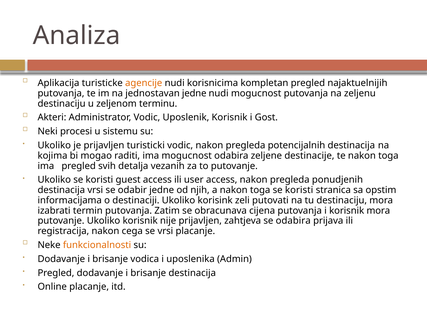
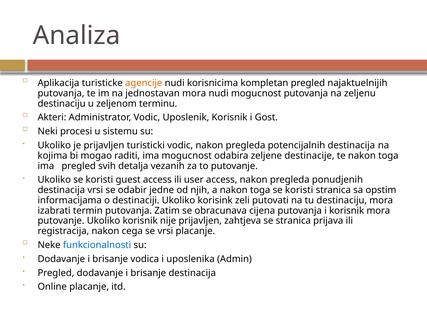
jednostavan jedne: jedne -> mora (194, 93)
se odabira: odabira -> stranica (293, 221)
funkcionalnosti colour: orange -> blue (97, 245)
